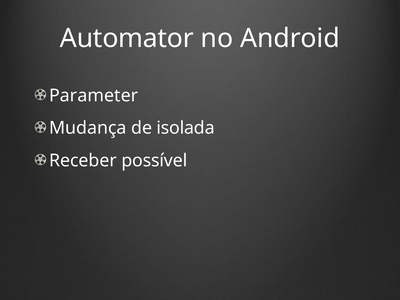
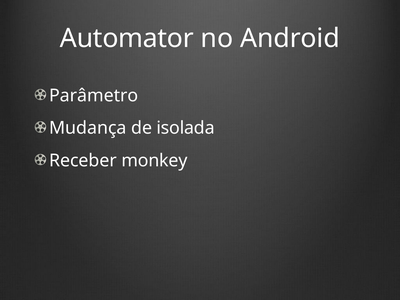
Parameter: Parameter -> Parâmetro (94, 96)
possível: possível -> monkey (154, 161)
